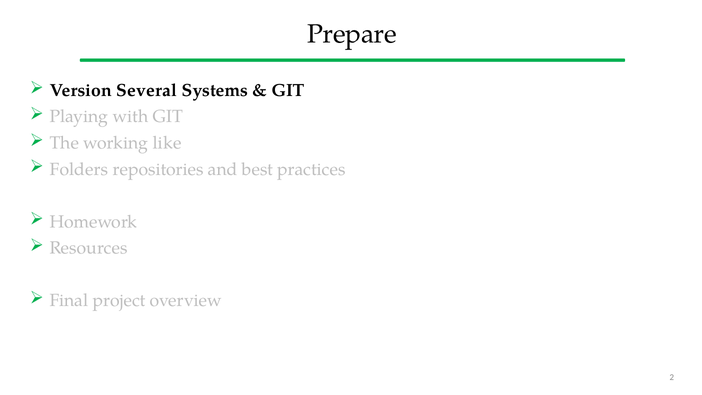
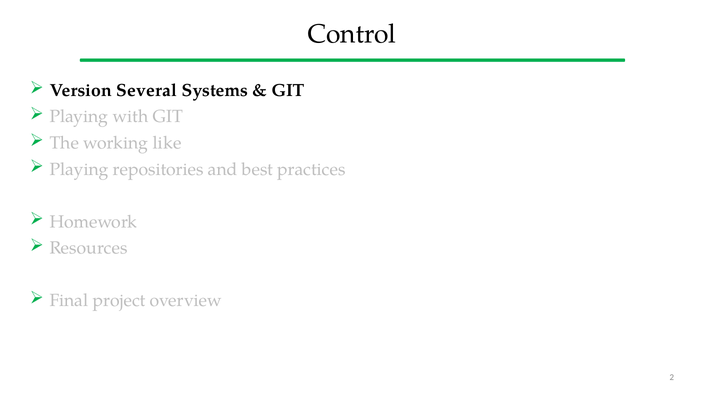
Prepare: Prepare -> Control (352, 34)
Folders: Folders -> Playing (79, 169)
